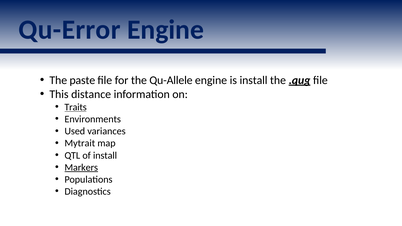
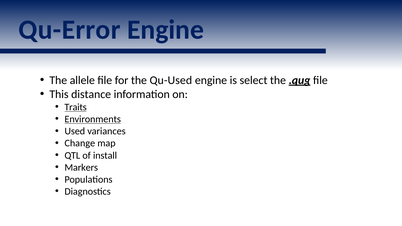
paste: paste -> allele (82, 80)
Qu-Allele: Qu-Allele -> Qu-Used (171, 80)
is install: install -> select (254, 80)
Environments underline: none -> present (93, 119)
Mytrait: Mytrait -> Change (80, 143)
Markers underline: present -> none (81, 168)
